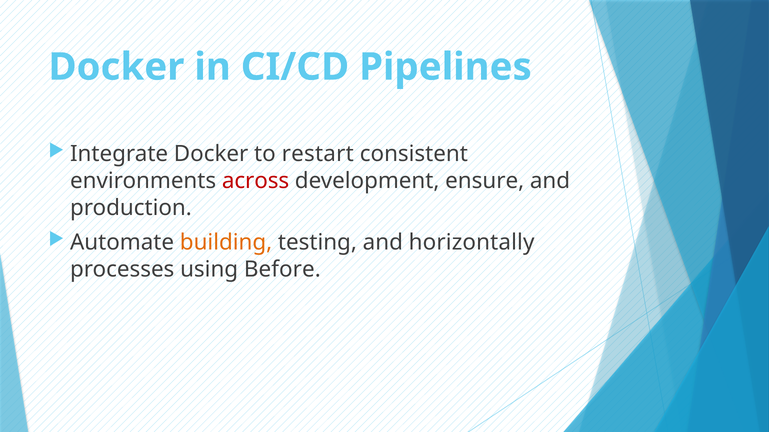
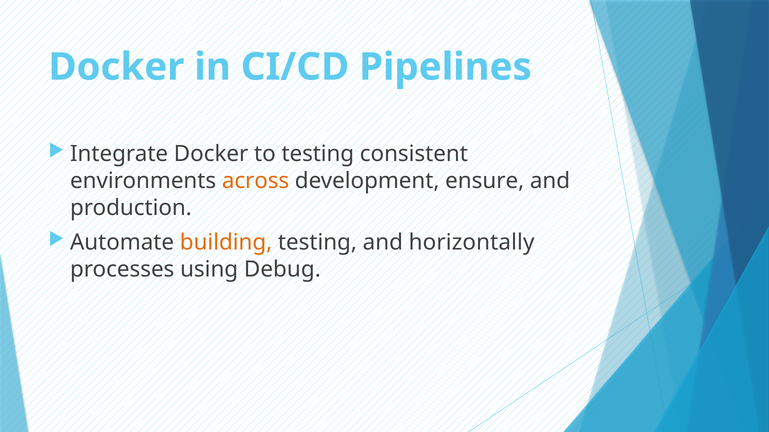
to restart: restart -> testing (318, 154)
across colour: red -> orange (256, 181)
Before: Before -> Debug (282, 270)
